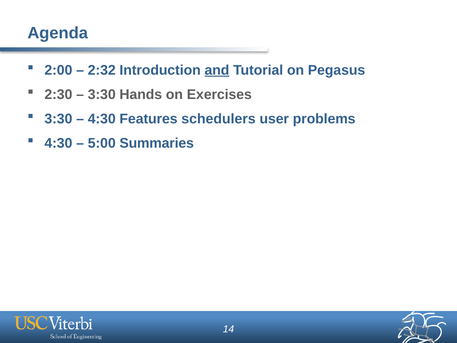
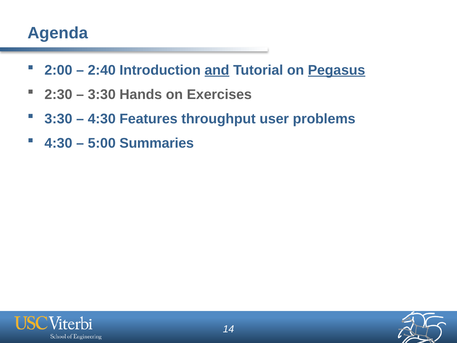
2:32: 2:32 -> 2:40 (102, 70)
Pegasus underline: none -> present (337, 70)
schedulers: schedulers -> throughput (219, 119)
